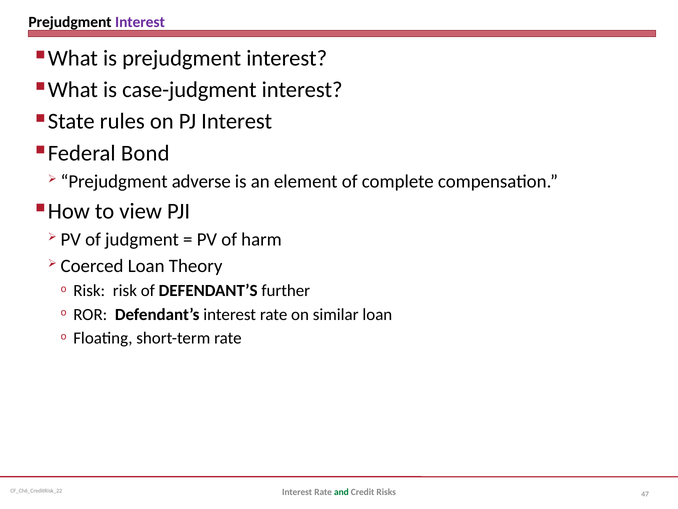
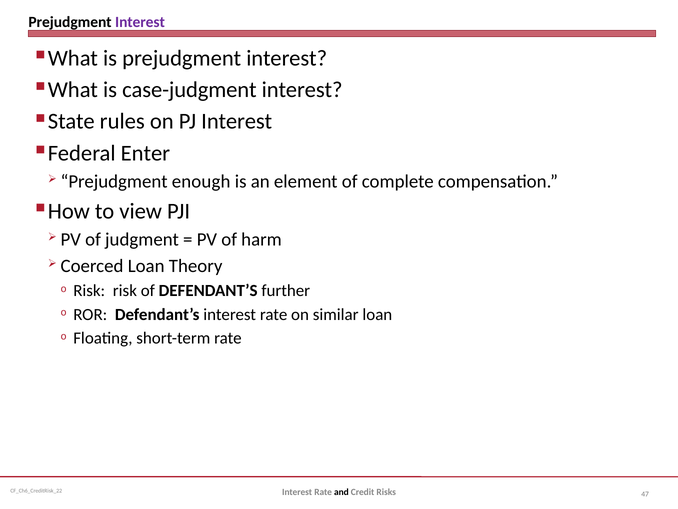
Bond: Bond -> Enter (145, 153)
adverse: adverse -> enough (201, 181)
and colour: green -> black (341, 492)
